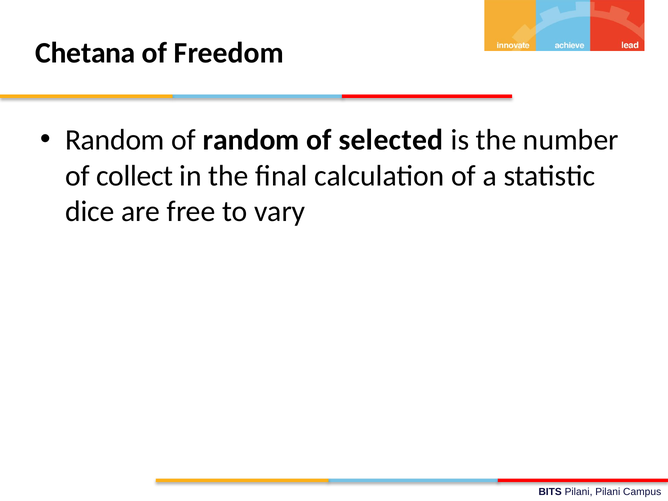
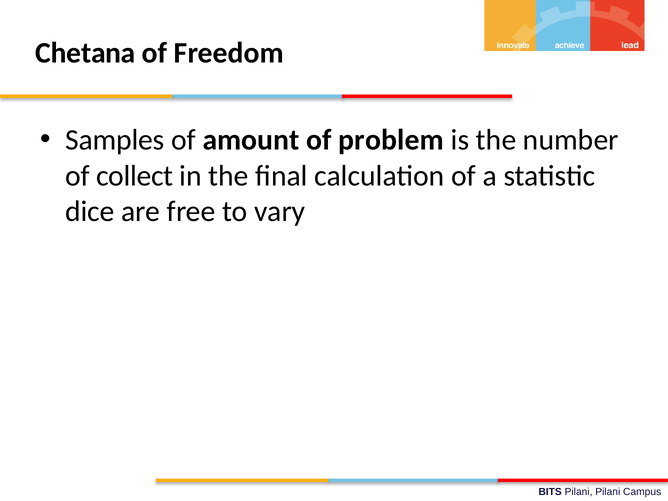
Random: Random -> Samples (115, 140)
of random: random -> amount (251, 140)
selected: selected -> problem (391, 140)
